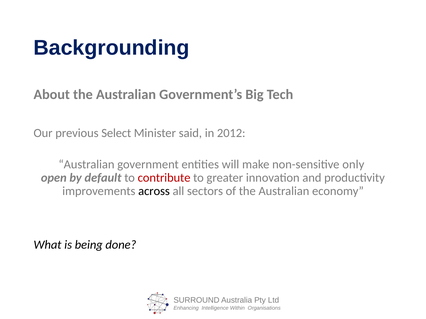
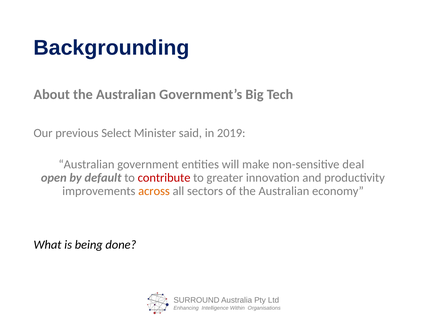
2012: 2012 -> 2019 (231, 133)
only: only -> deal (353, 165)
across colour: black -> orange (154, 191)
